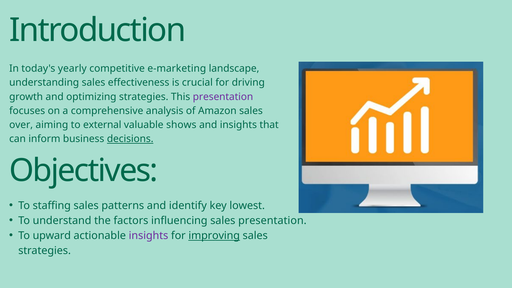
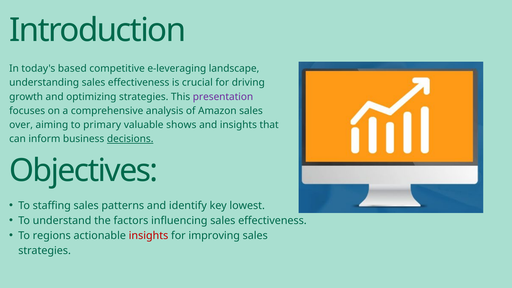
yearly: yearly -> based (72, 69)
e-marketing: e-marketing -> e-leveraging (177, 69)
external: external -> primary (102, 125)
influencing sales presentation: presentation -> effectiveness (272, 221)
upward: upward -> regions (52, 236)
insights colour: purple -> red (148, 236)
improving underline: present -> none (214, 236)
